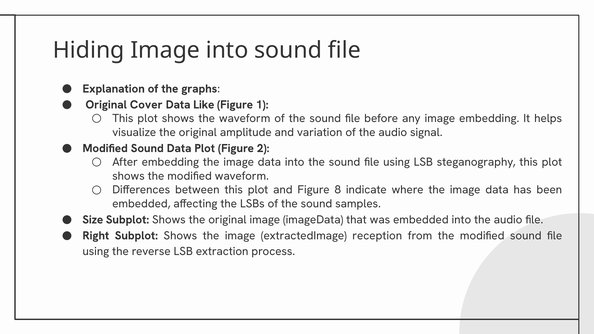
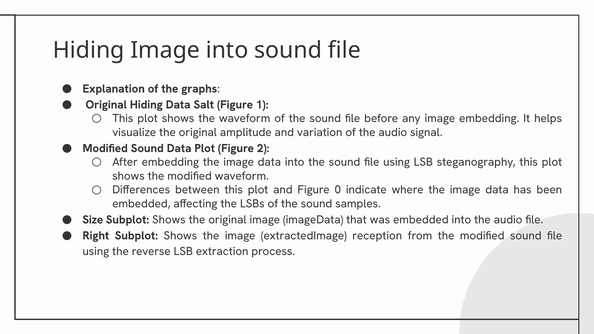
Original Cover: Cover -> Hiding (146, 105)
Like: Like -> Salt (204, 105)
8: 8 -> 0 (338, 190)
